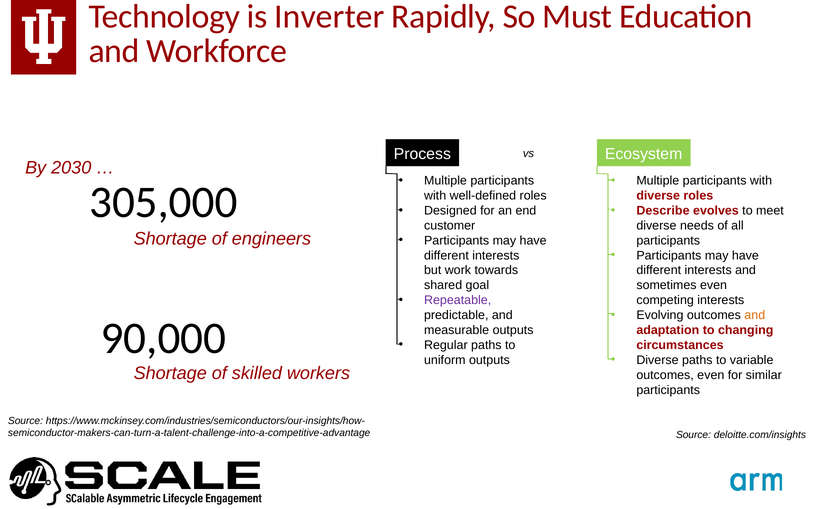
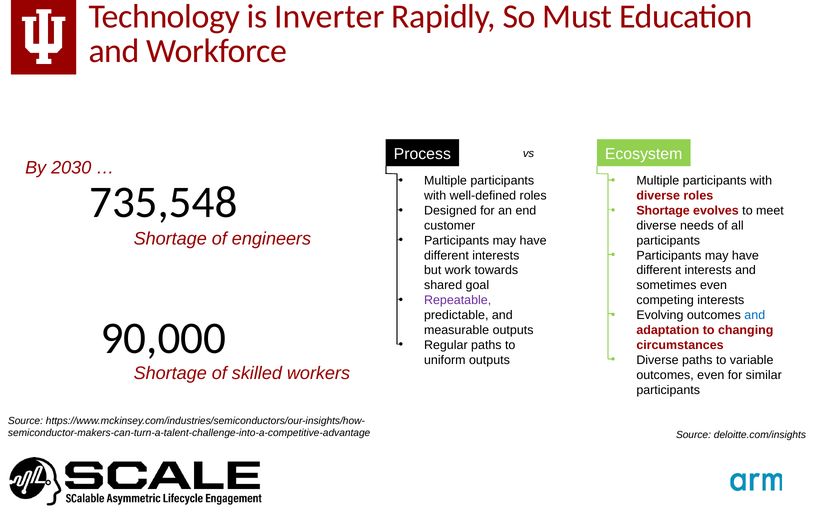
305,000: 305,000 -> 735,548 (163, 202)
Describe: Describe -> Shortage (663, 211)
and colour: orange -> blue (755, 315)
